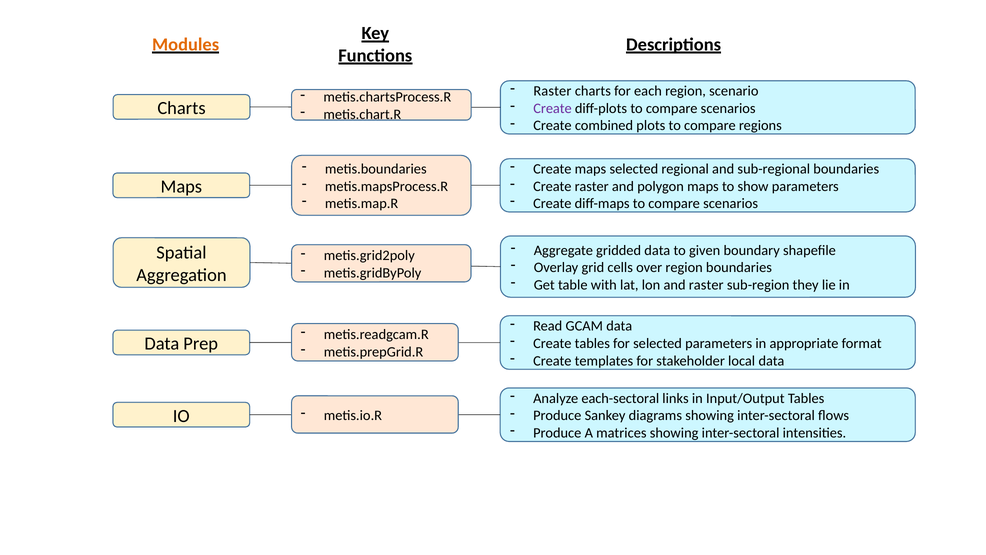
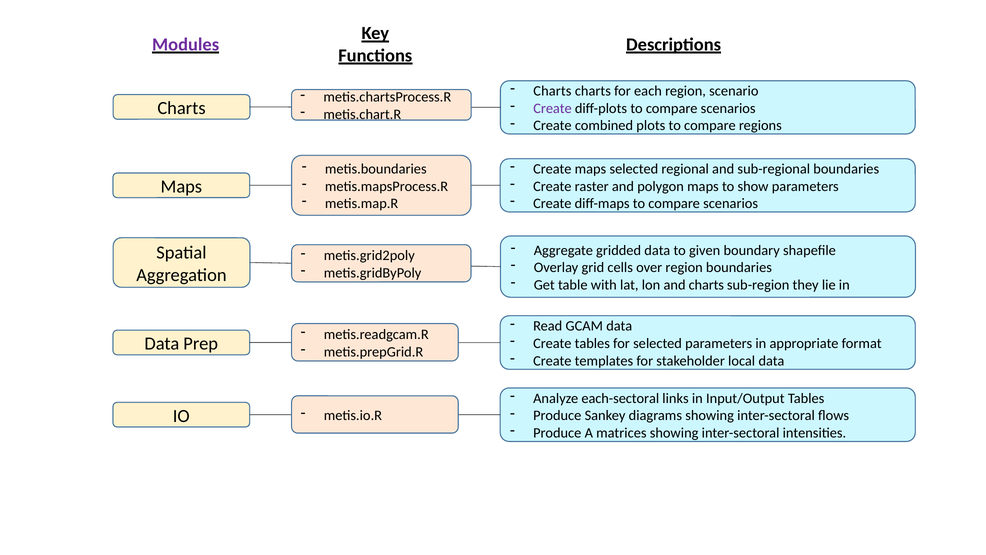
Modules colour: orange -> purple (186, 44)
Raster: Raster -> Charts (552, 91)
and raster: raster -> charts (706, 285)
